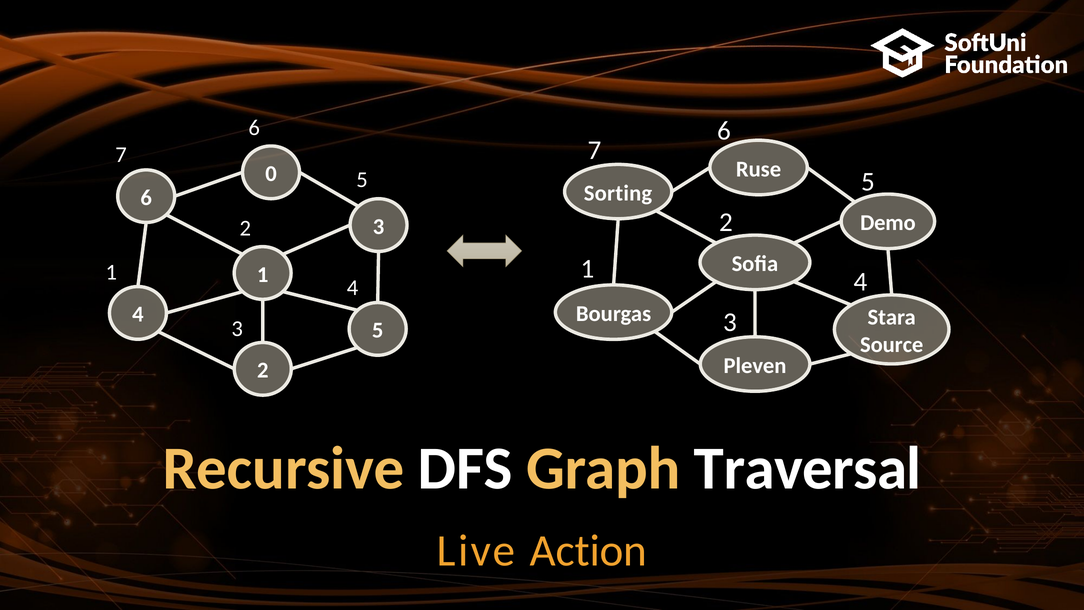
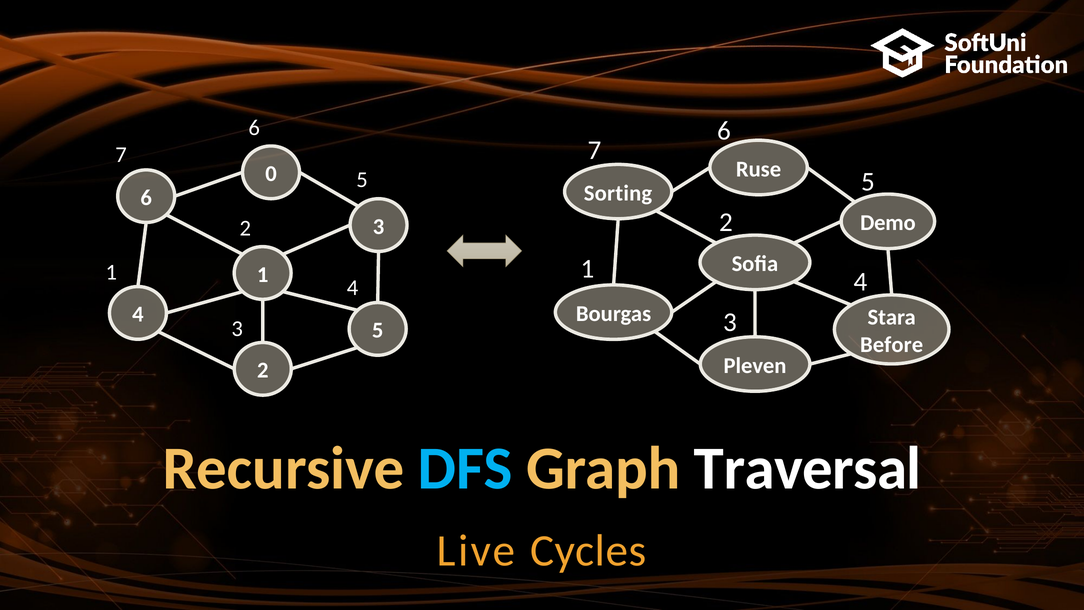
Source: Source -> Before (892, 344)
DFS colour: white -> light blue (465, 469)
Action: Action -> Cycles (588, 551)
